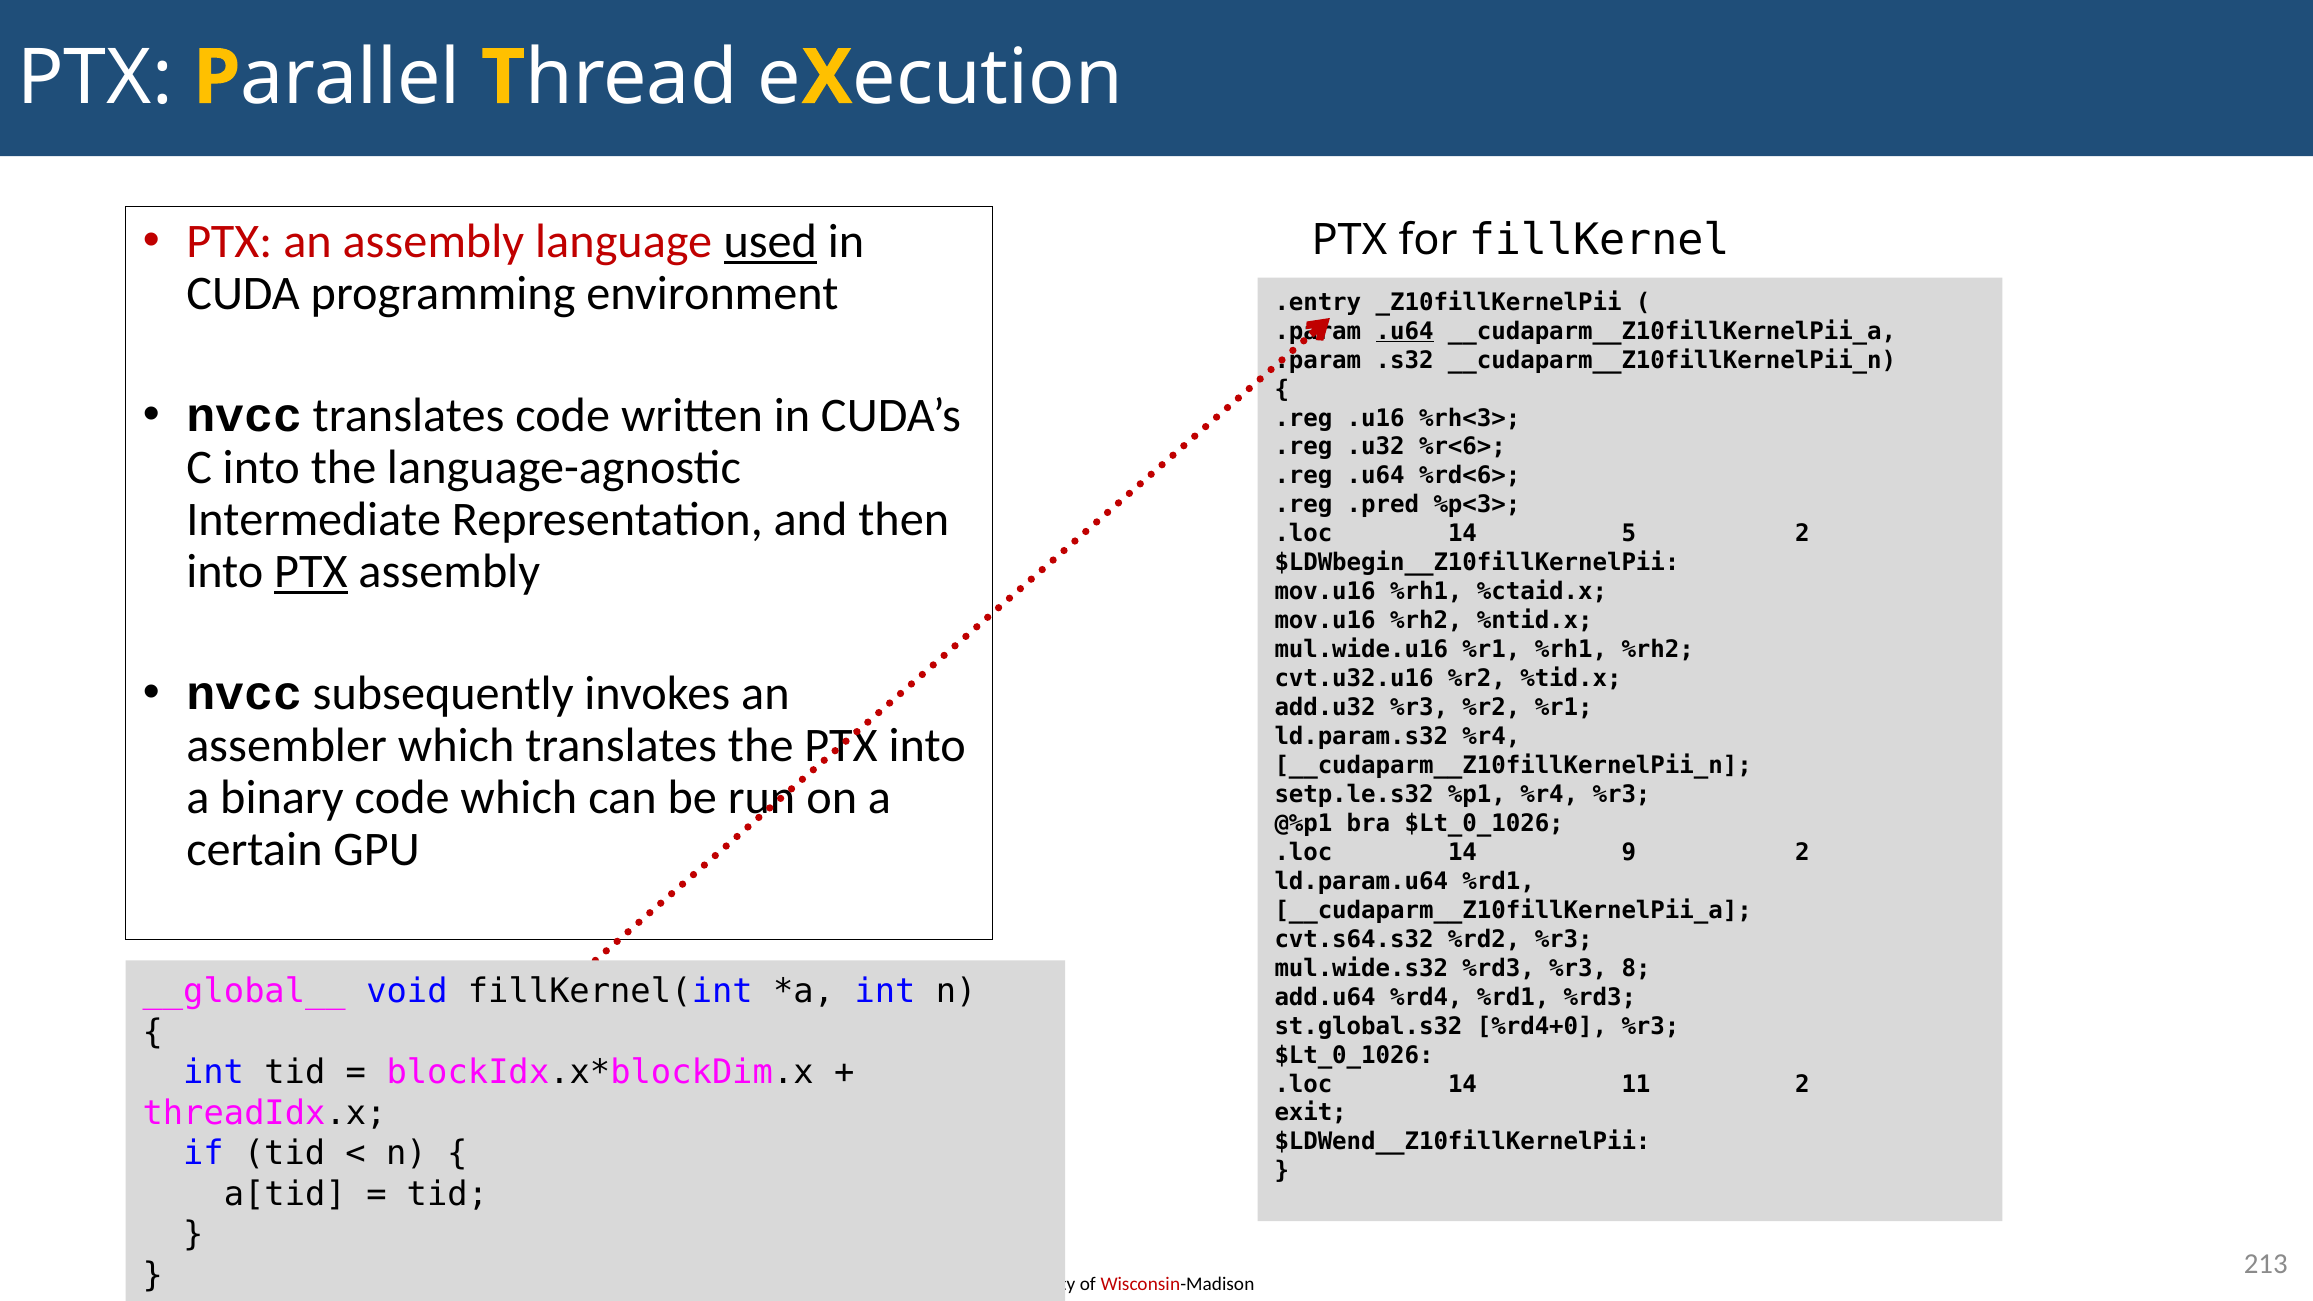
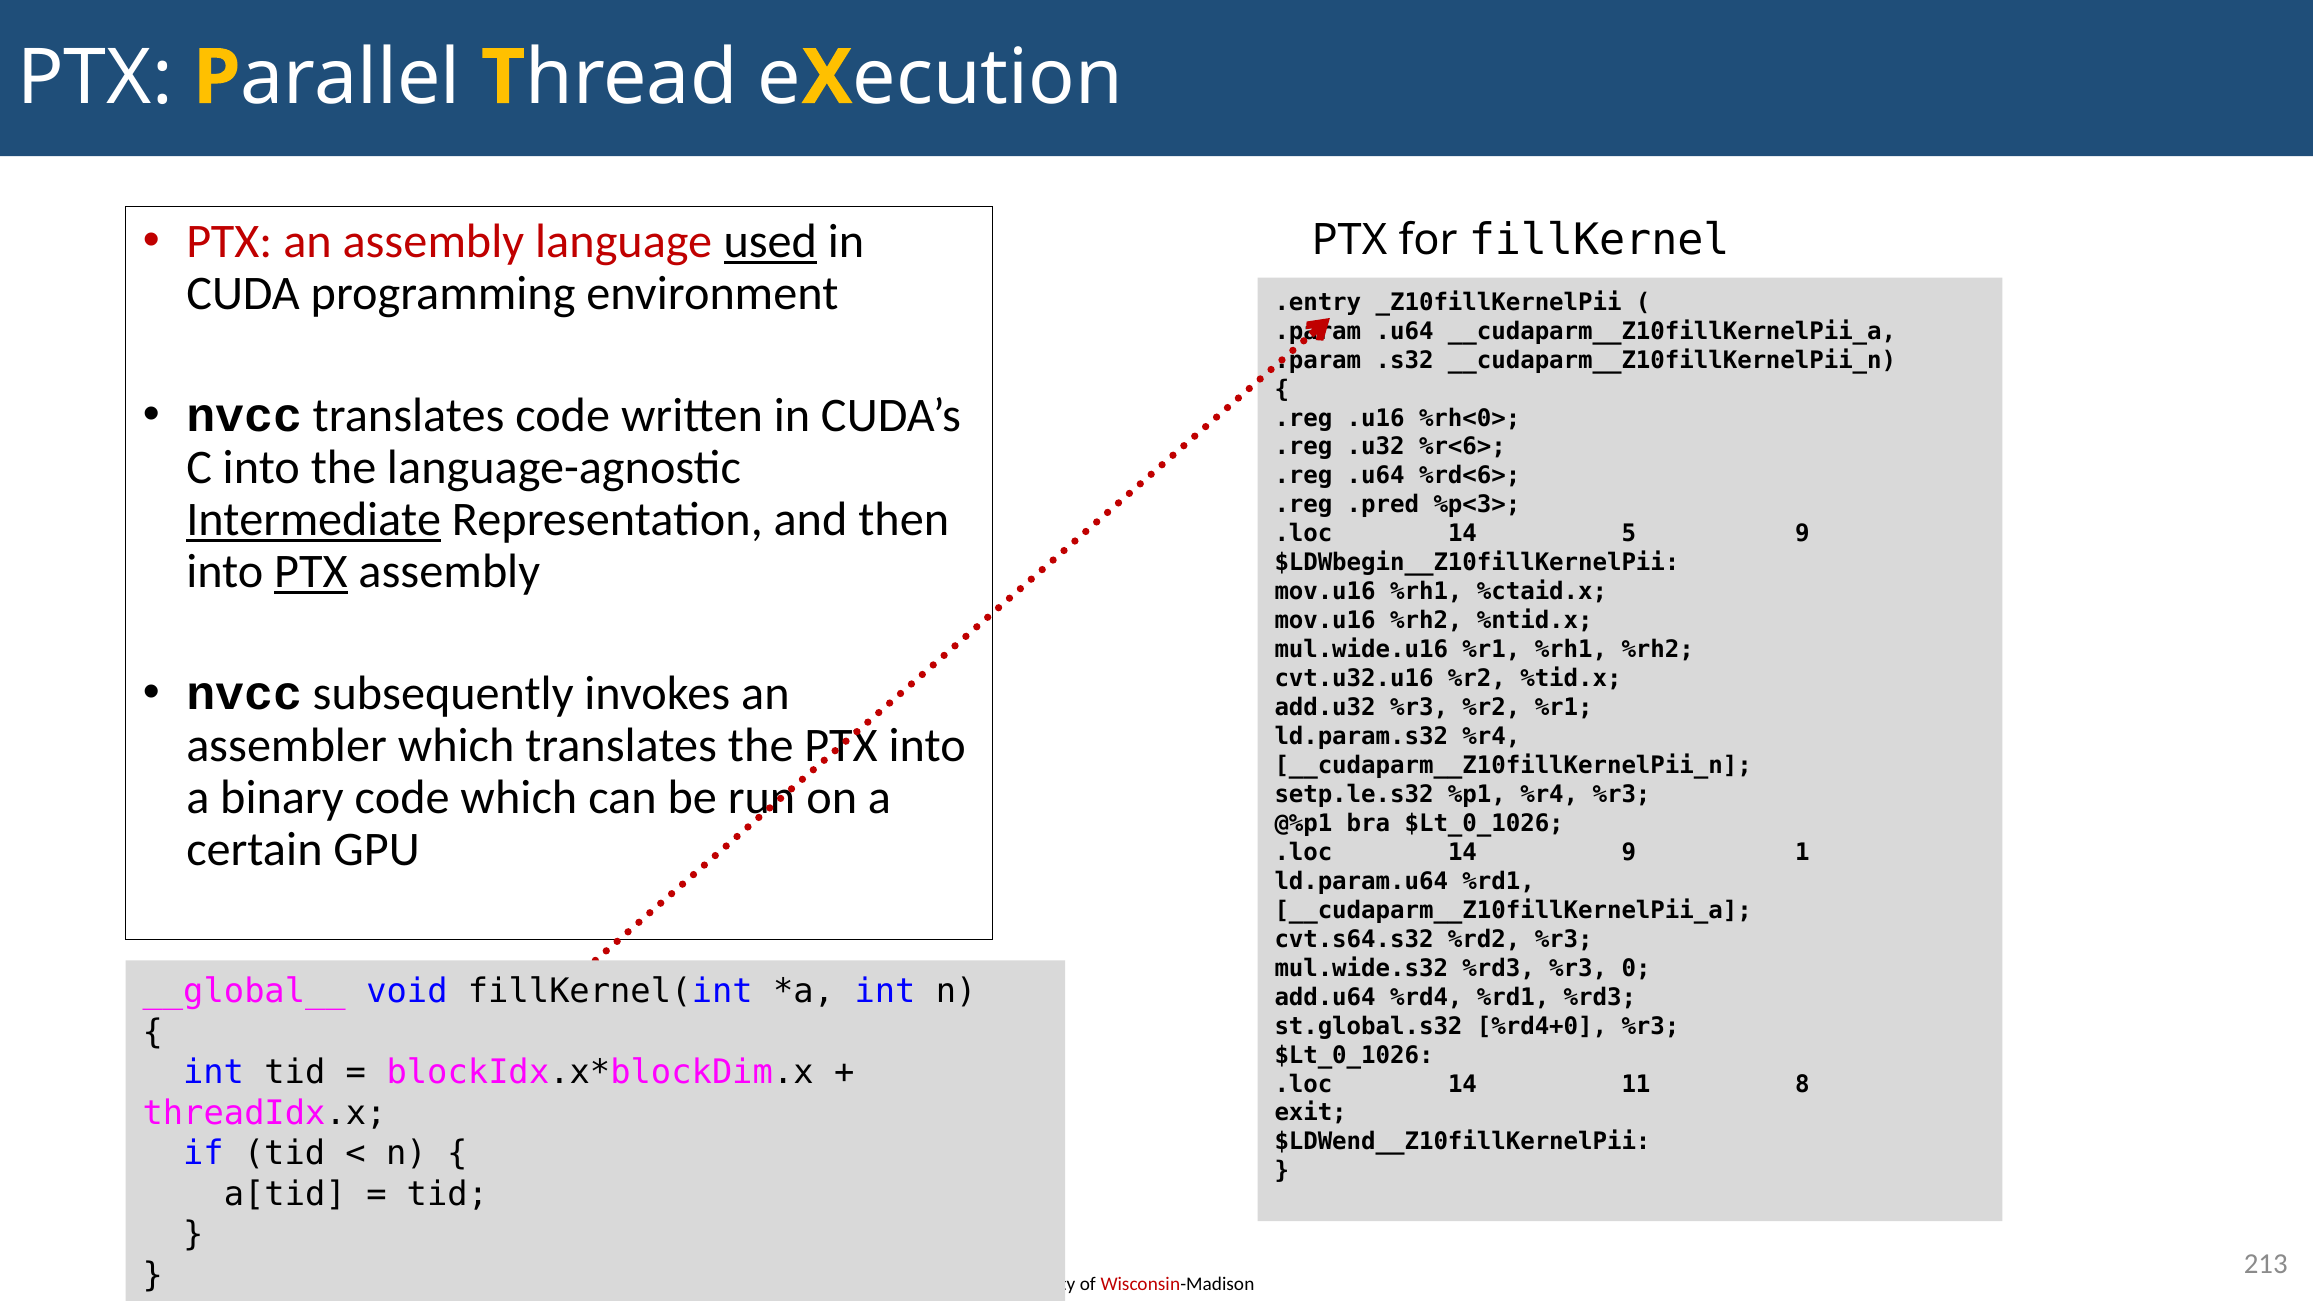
.u64 underline: present -> none (1405, 331)
%rh<3>: %rh<3> -> %rh<0> (1470, 418)
Intermediate underline: none -> present (314, 520)
5 2: 2 -> 9 (1802, 534)
9 2: 2 -> 1 (1802, 852)
8: 8 -> 0 (1636, 968)
11 2: 2 -> 8 (1802, 1084)
